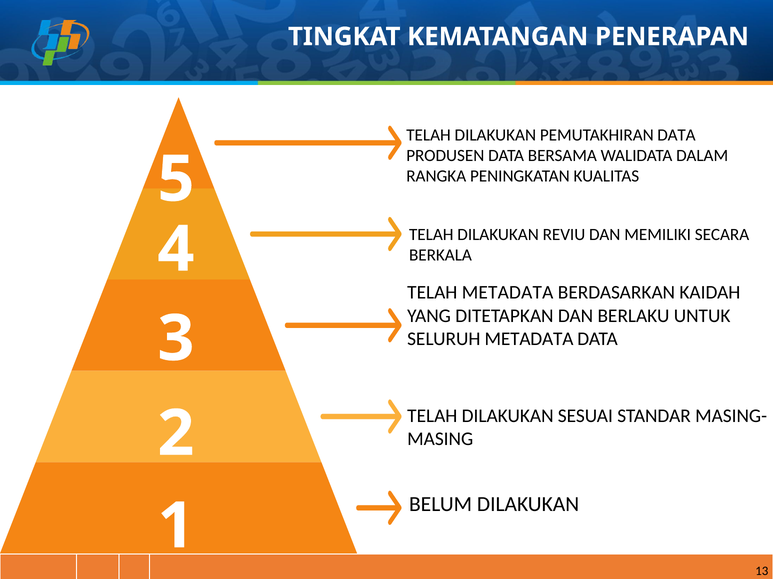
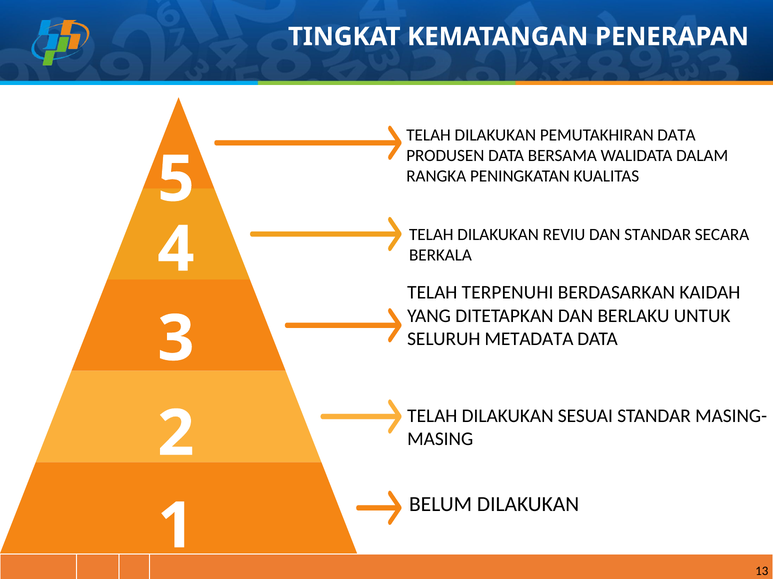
DAN MEMILIKI: MEMILIKI -> STANDAR (658, 235)
TELAH METADATA: METADATA -> TERPENUHI (508, 293)
